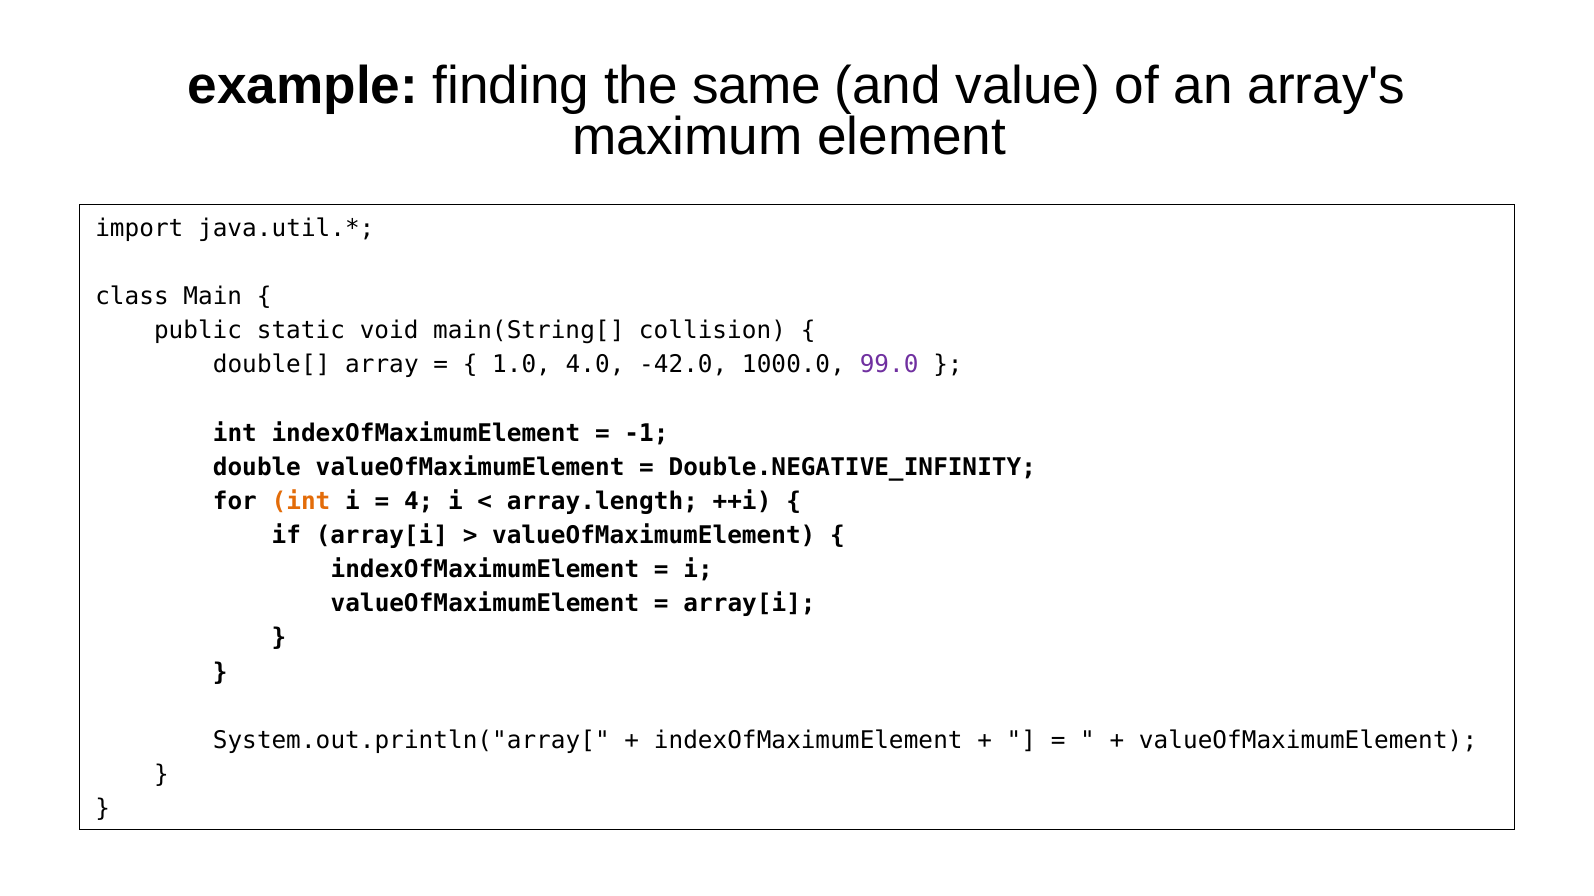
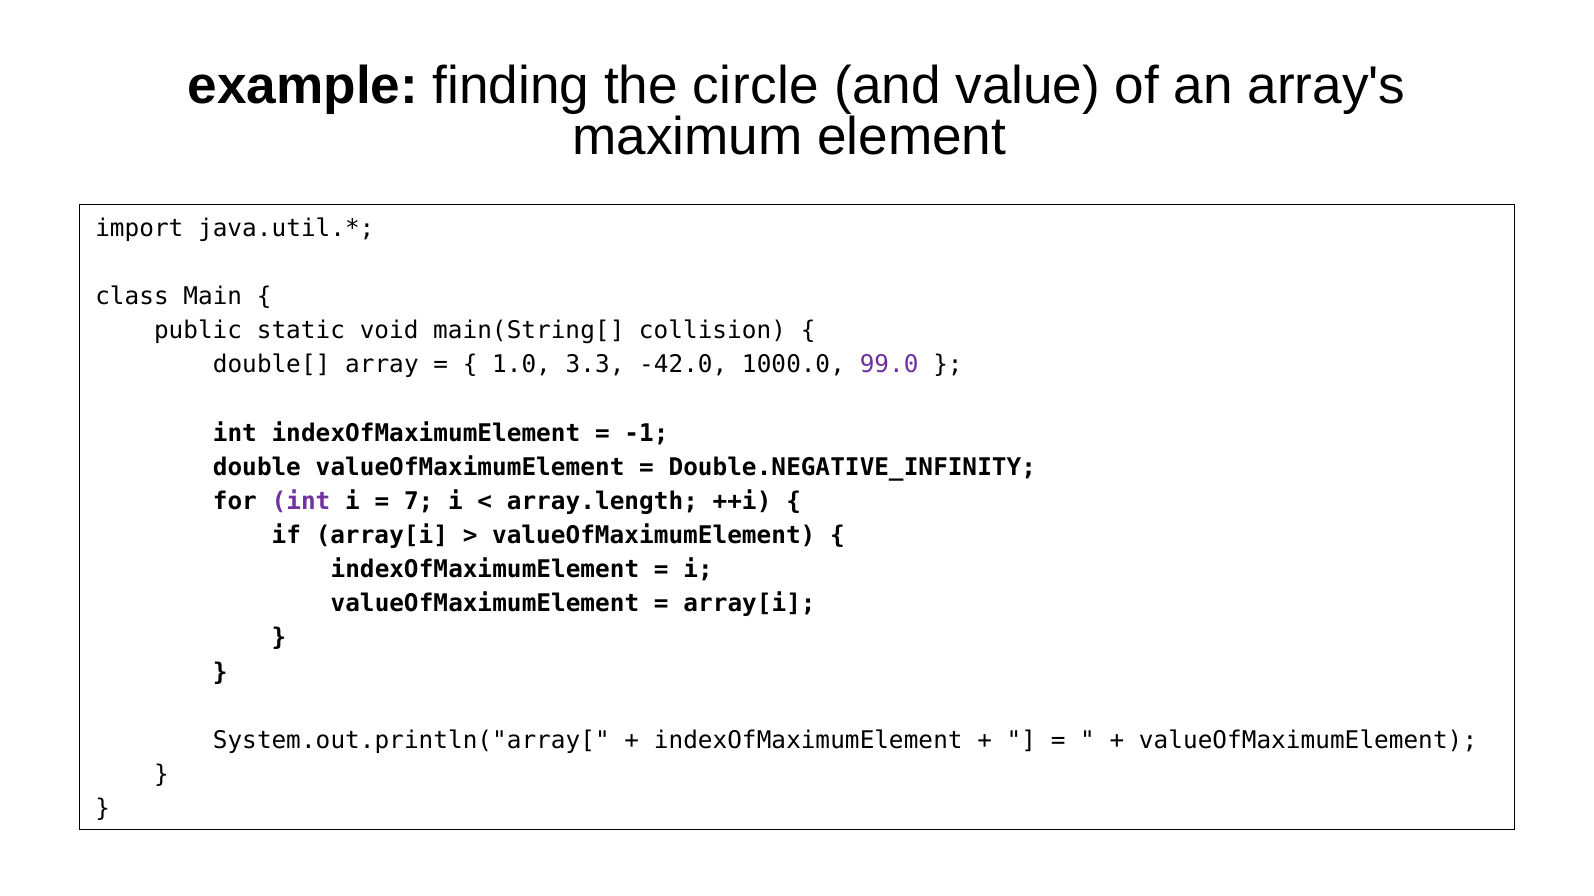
same: same -> circle (756, 86)
4.0: 4.0 -> 3.3 (595, 365)
int colour: orange -> purple (301, 502)
4: 4 -> 7 (419, 502)
